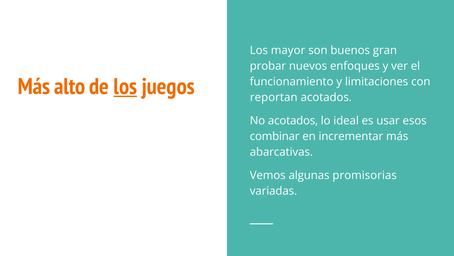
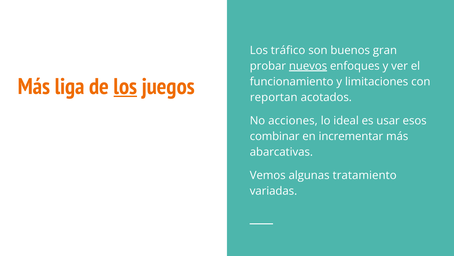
mayor: mayor -> tráfico (288, 50)
nuevos underline: none -> present (308, 66)
alto: alto -> liga (70, 86)
No acotados: acotados -> acciones (293, 120)
promisorias: promisorias -> tratamiento (365, 175)
